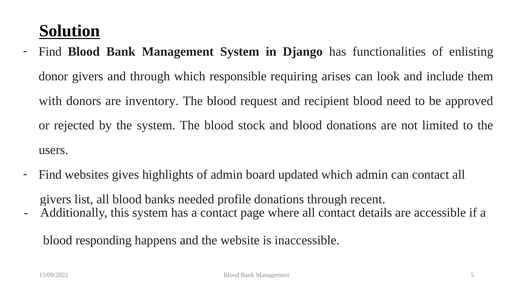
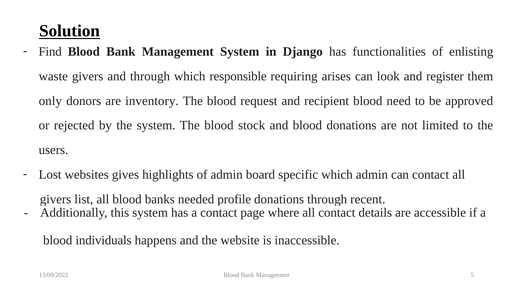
donor: donor -> waste (53, 76)
include: include -> register (445, 76)
with: with -> only (50, 101)
Find: Find -> Lost (50, 175)
updated: updated -> specific (298, 175)
responding: responding -> individuals (104, 241)
